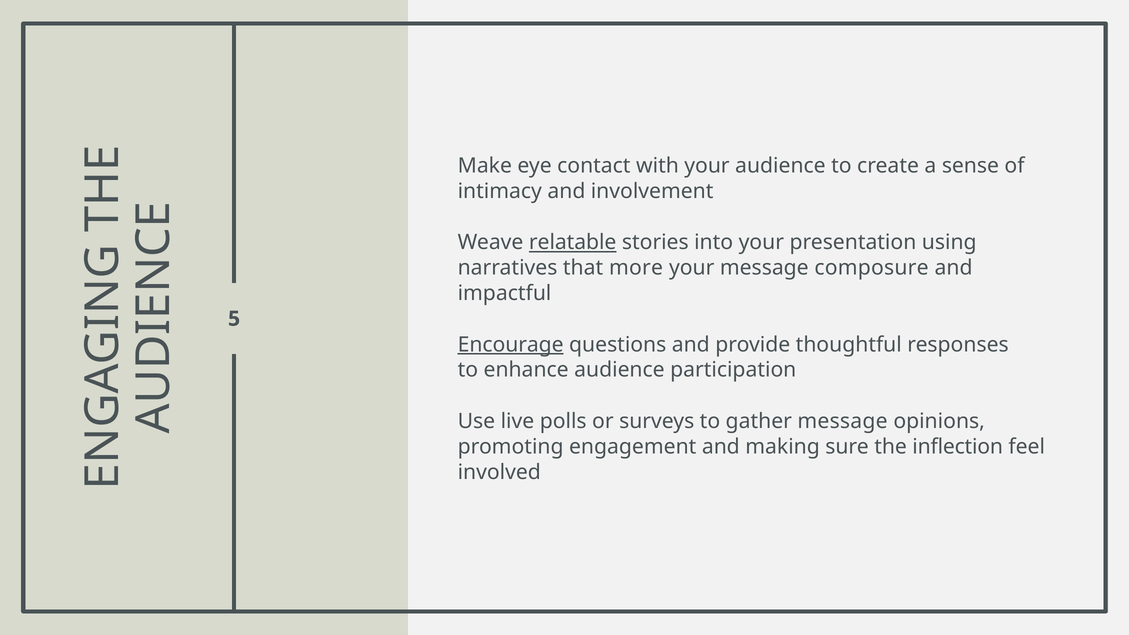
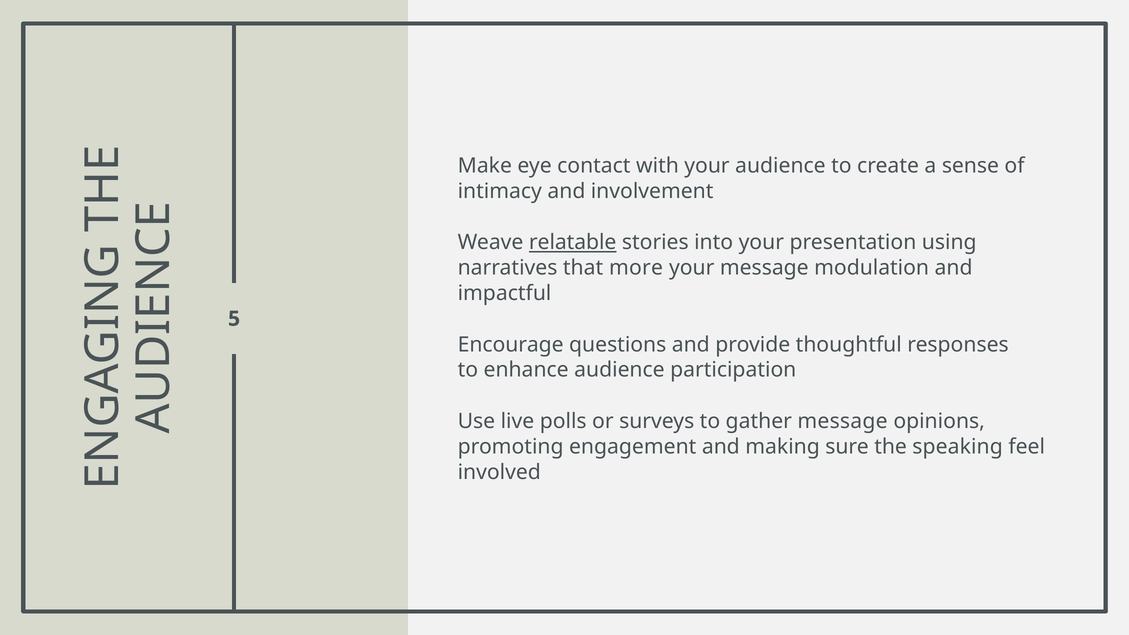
composure: composure -> modulation (872, 268)
Encourage underline: present -> none (511, 345)
inflection: inflection -> speaking (958, 447)
